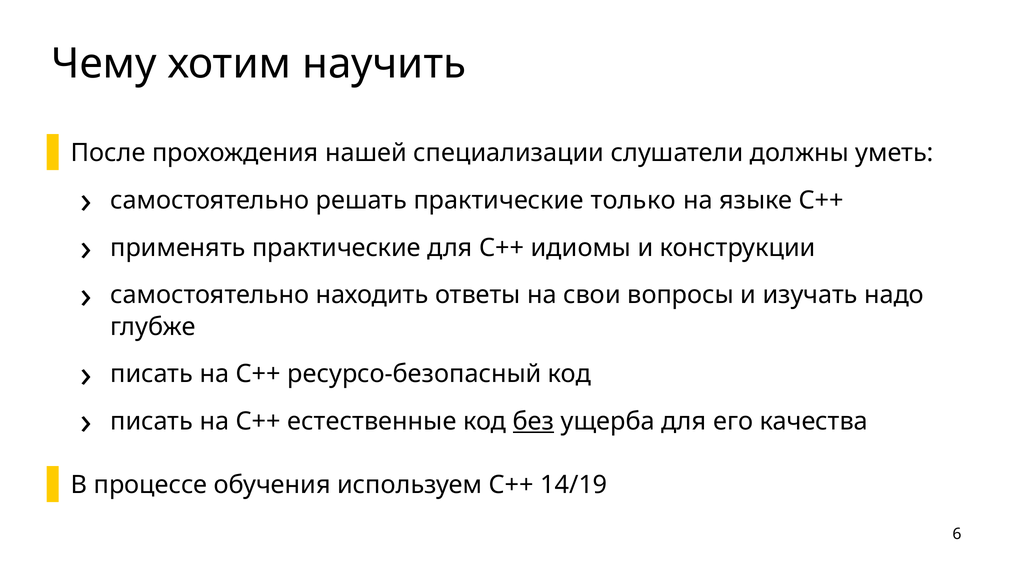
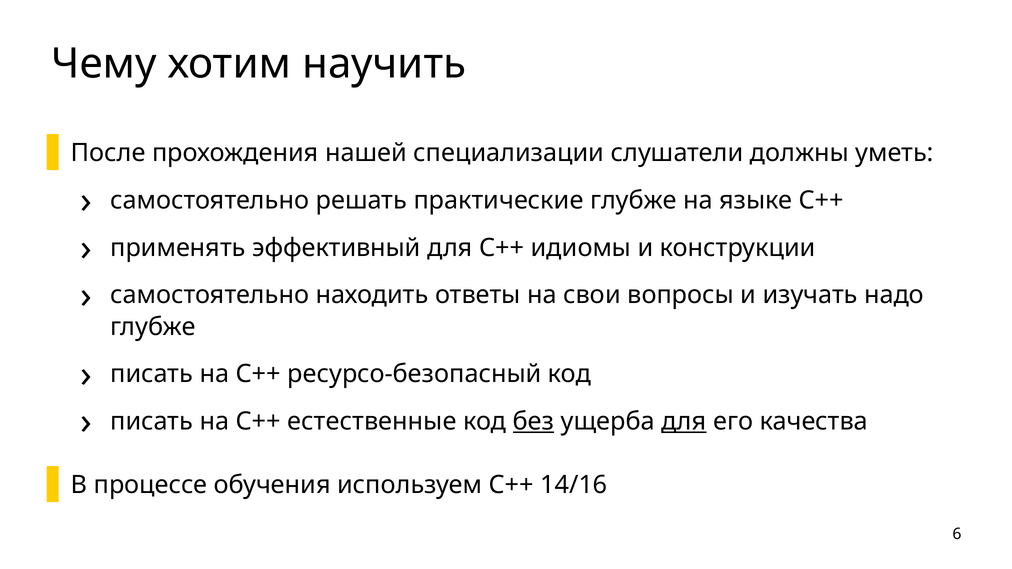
практические только: только -> глубже (633, 200)
применять практические: практические -> эффективный (336, 248)
для underline: none -> present (684, 422)
14/19: 14/19 -> 14/16 (574, 485)
